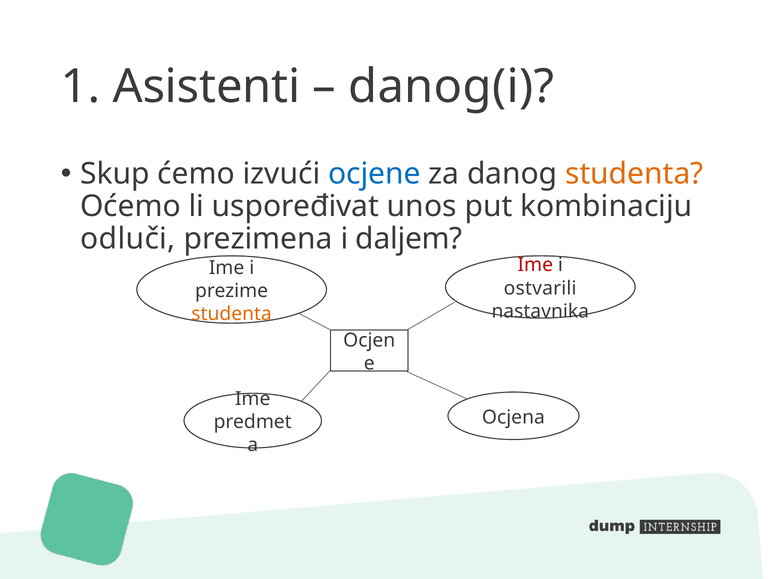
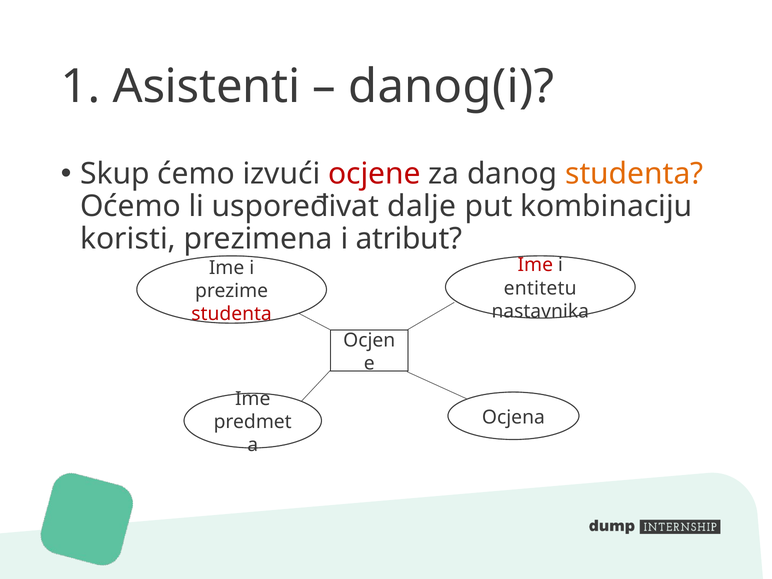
ocjene colour: blue -> red (374, 174)
unos: unos -> dalje (422, 206)
odluči: odluči -> koristi (128, 239)
daljem: daljem -> atribut (409, 239)
ostvarili: ostvarili -> entitetu (540, 288)
studenta colour: orange -> red (232, 314)
